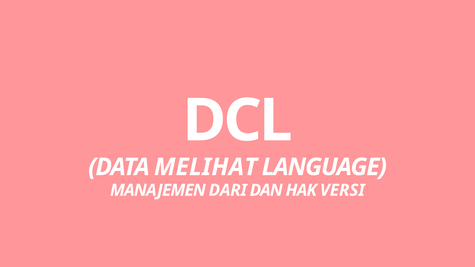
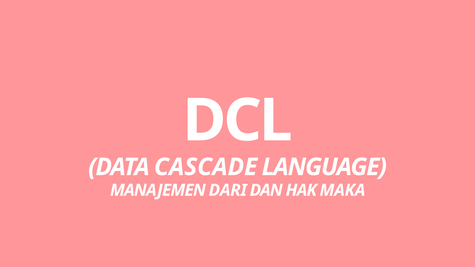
MELIHAT: MELIHAT -> CASCADE (206, 167)
VERSI: VERSI -> MAKA (342, 190)
